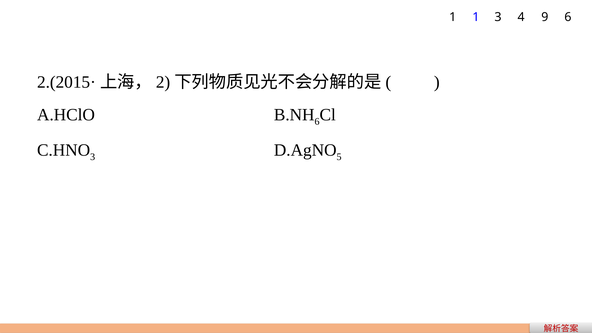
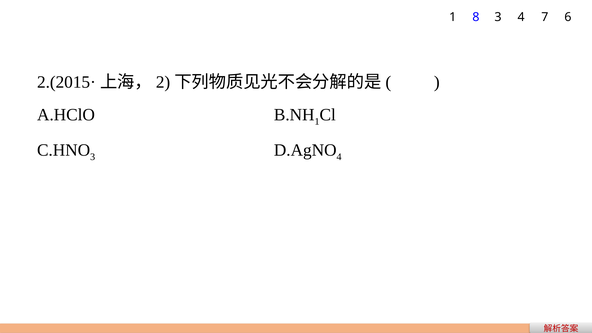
1 1: 1 -> 8 (476, 17)
9: 9 -> 7 (545, 17)
6: 6 -> 1 (317, 122)
5: 5 -> 4 (339, 157)
